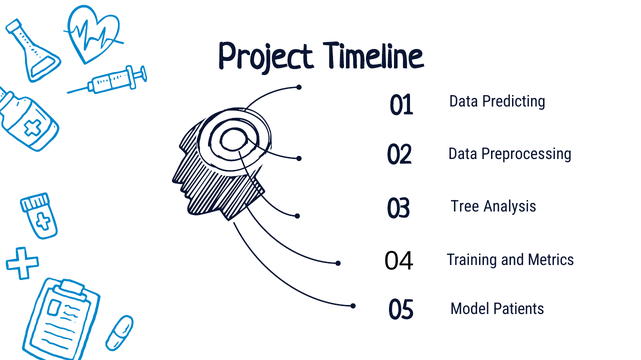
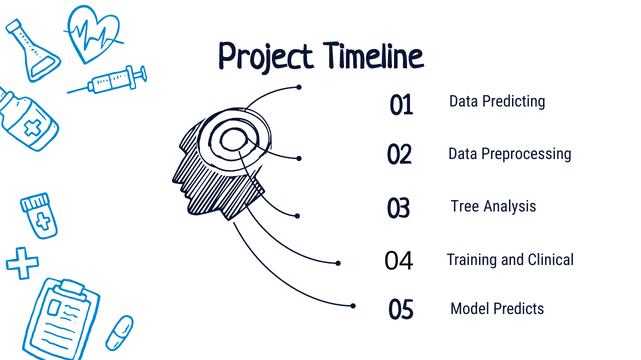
Metrics: Metrics -> Clinical (551, 260)
Patients: Patients -> Predicts (519, 309)
